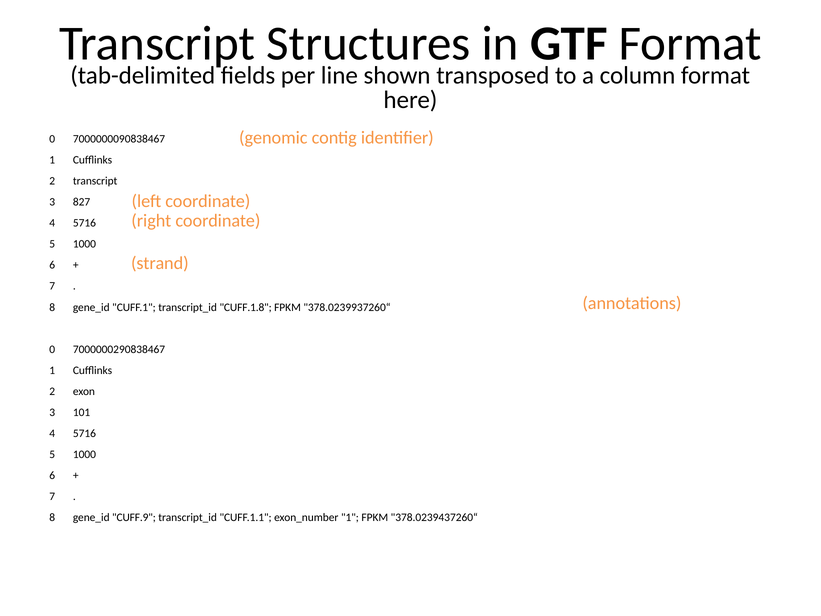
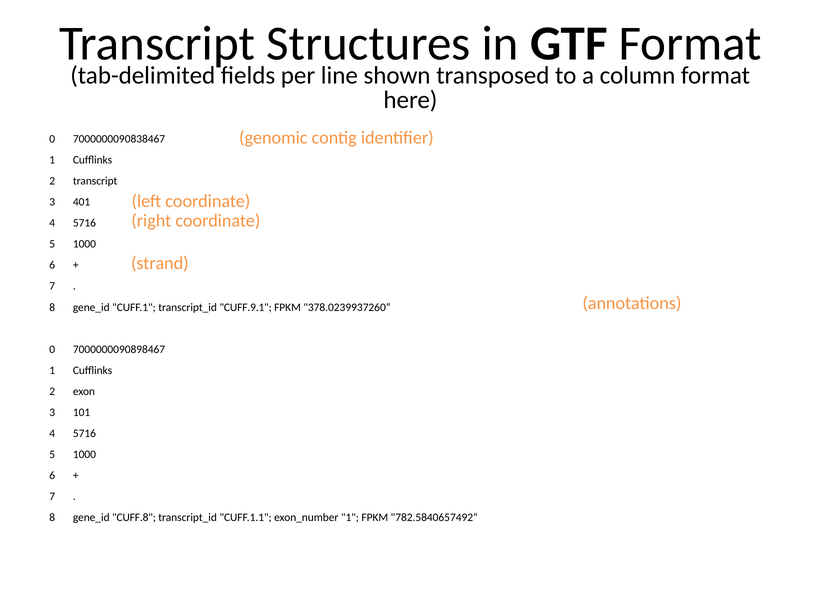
827: 827 -> 401 (82, 202)
CUFF.1.8: CUFF.1.8 -> CUFF.9.1 (246, 307)
7000000290838467: 7000000290838467 -> 7000000090898467 (119, 349)
CUFF.9: CUFF.9 -> CUFF.8 (134, 517)
378.0239437260“: 378.0239437260“ -> 782.5840657492“ (434, 517)
